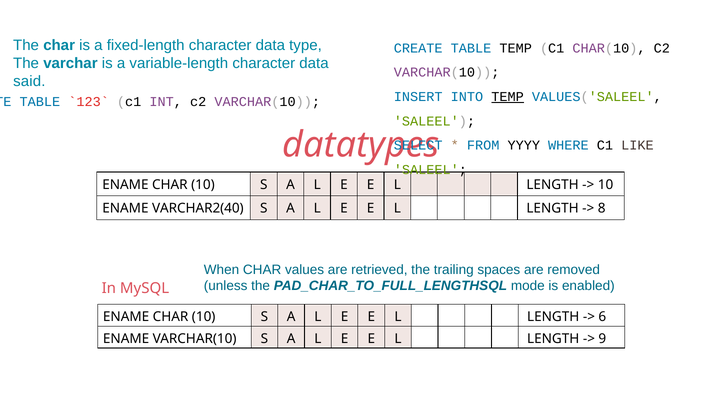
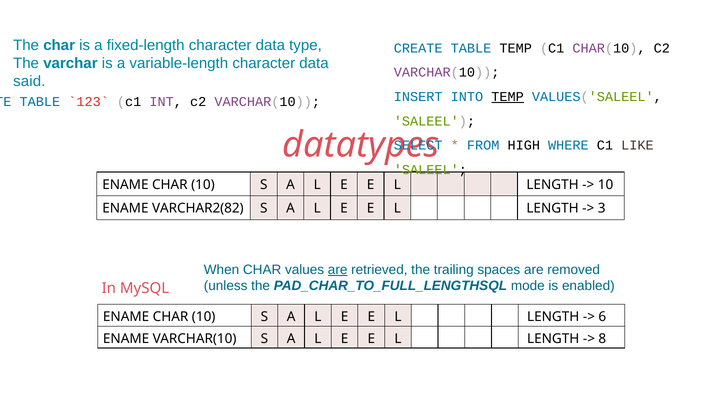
YYYY: YYYY -> HIGH (524, 146)
VARCHAR2(40: VARCHAR2(40 -> VARCHAR2(82 (198, 209)
8: 8 -> 3 (602, 209)
are underline: none -> present (338, 270)
9: 9 -> 8 (602, 339)
